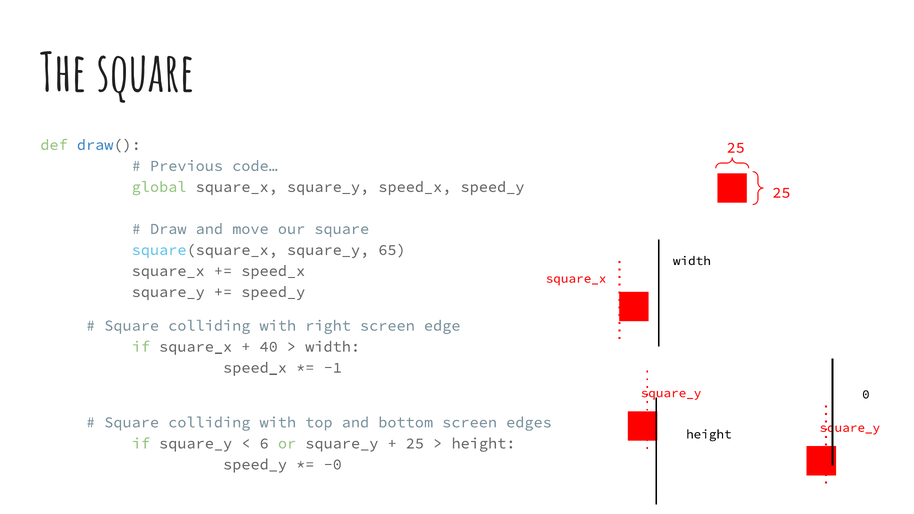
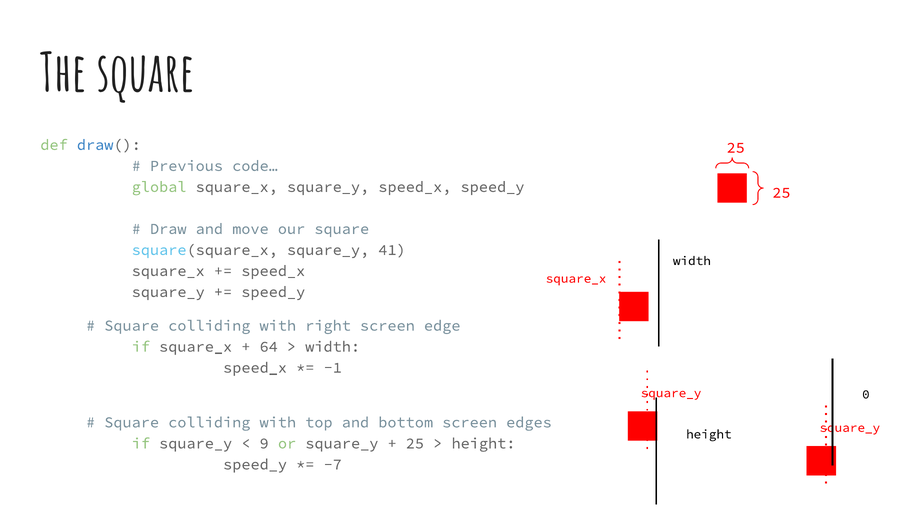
65: 65 -> 41 (392, 250)
40: 40 -> 64 (269, 347)
6: 6 -> 9 (264, 443)
-0: -0 -> -7 (333, 465)
